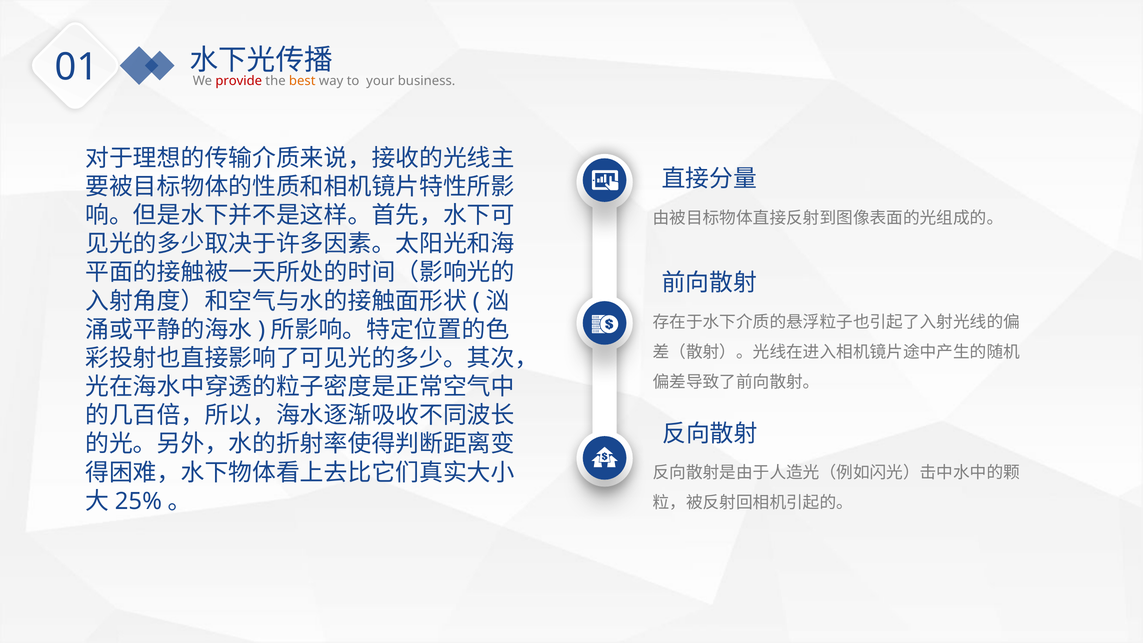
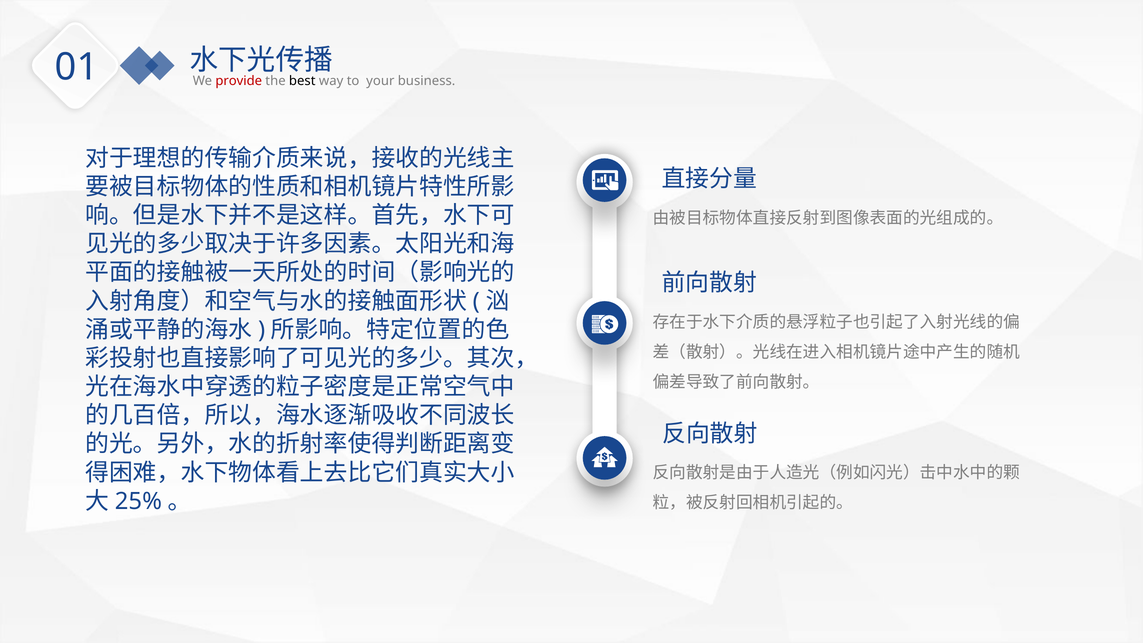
best colour: orange -> black (302, 81)
